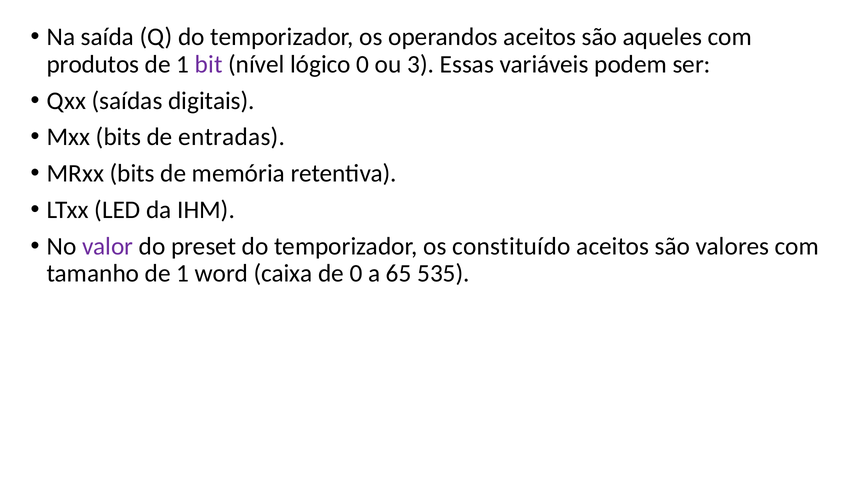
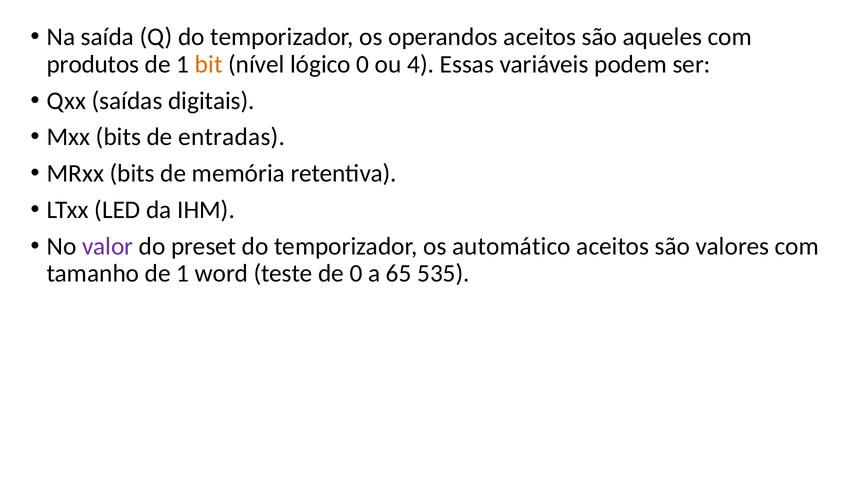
bit colour: purple -> orange (209, 64)
3: 3 -> 4 (421, 64)
constituído: constituído -> automático (511, 246)
caixa: caixa -> teste (283, 274)
